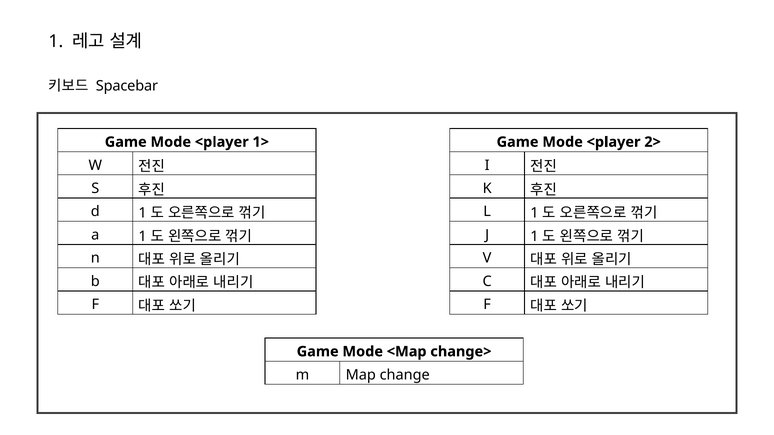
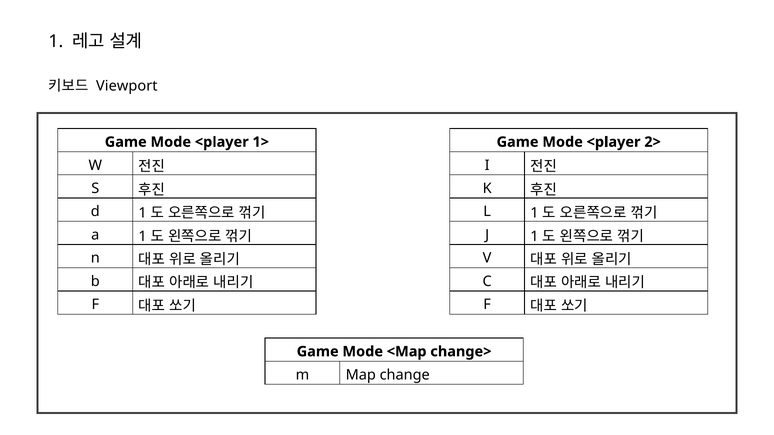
Spacebar: Spacebar -> Viewport (127, 86)
